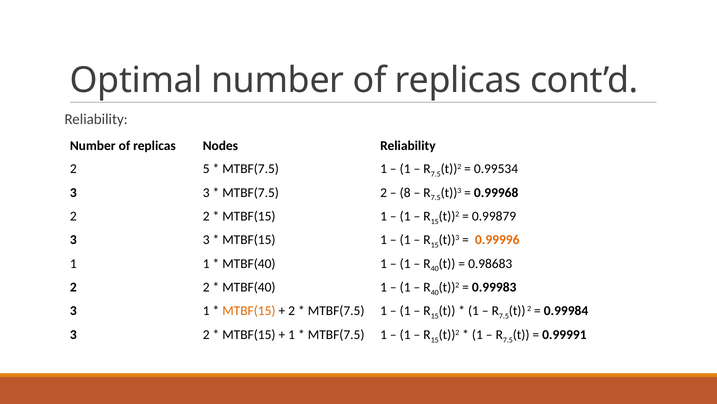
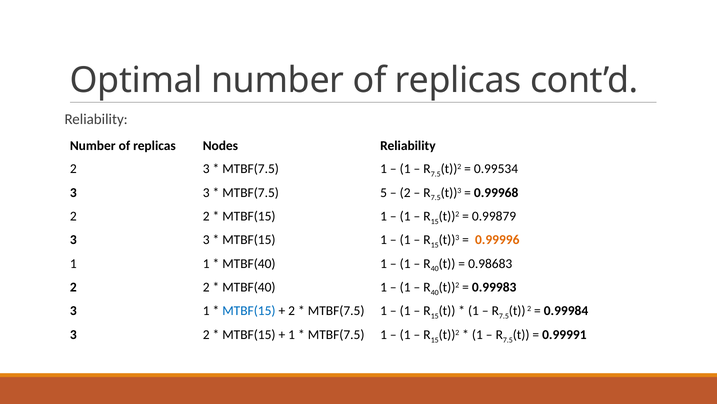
2 5: 5 -> 3 (206, 169)
MTBF(7.5 2: 2 -> 5 (384, 192)
8: 8 -> 2 (405, 192)
MTBF(15 colour: orange -> blue (249, 310)
